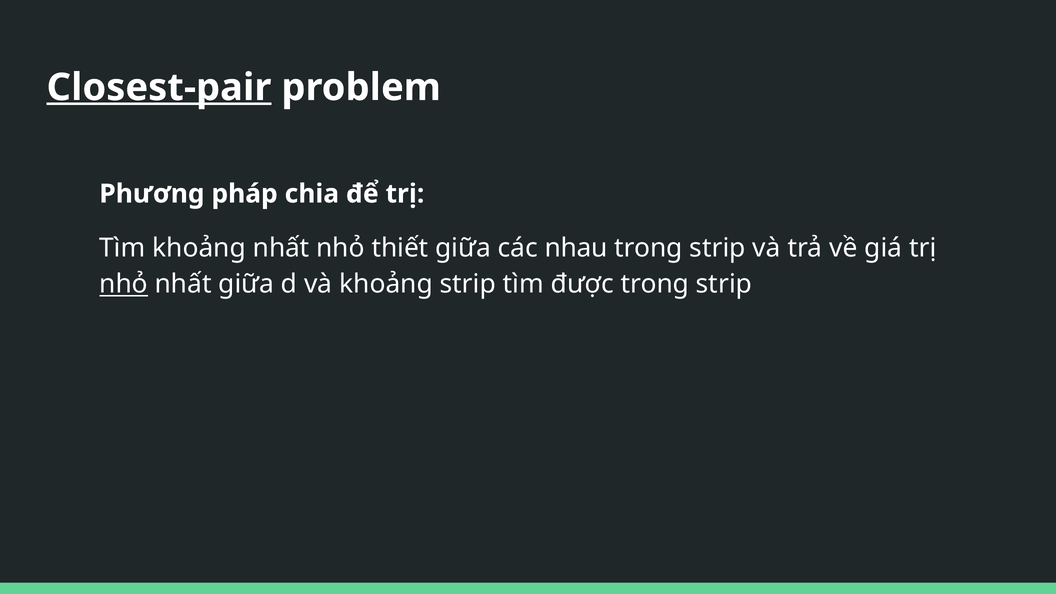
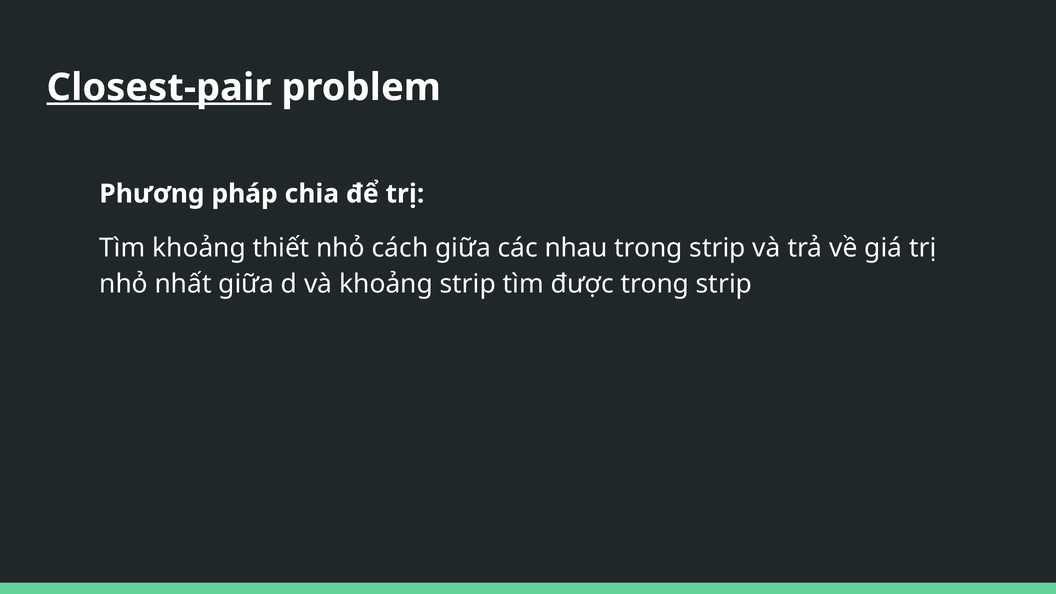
khoảng nhất: nhất -> thiết (281, 248)
thiết: thiết -> cách (400, 248)
nhỏ underline: present -> none (124, 284)
